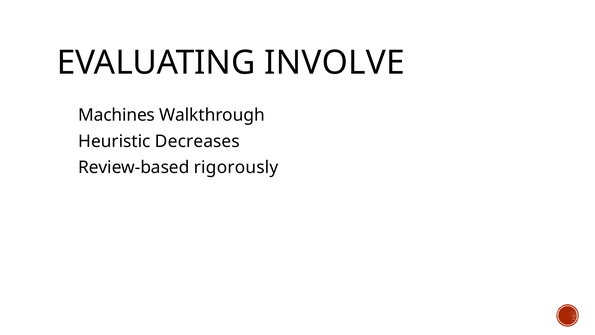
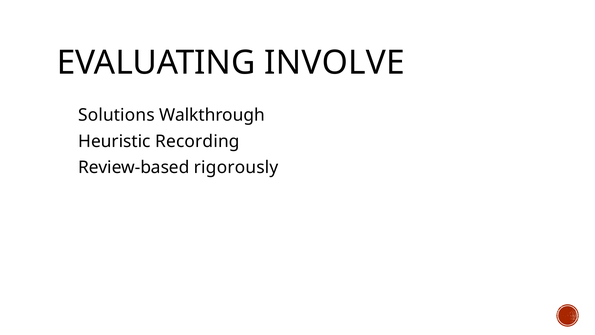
Machines: Machines -> Solutions (116, 115)
Decreases: Decreases -> Recording (197, 141)
